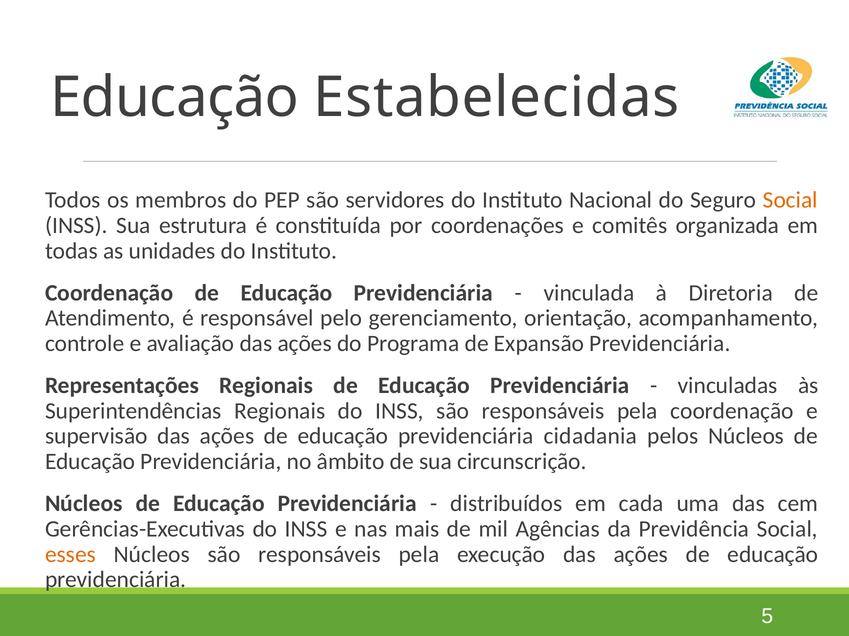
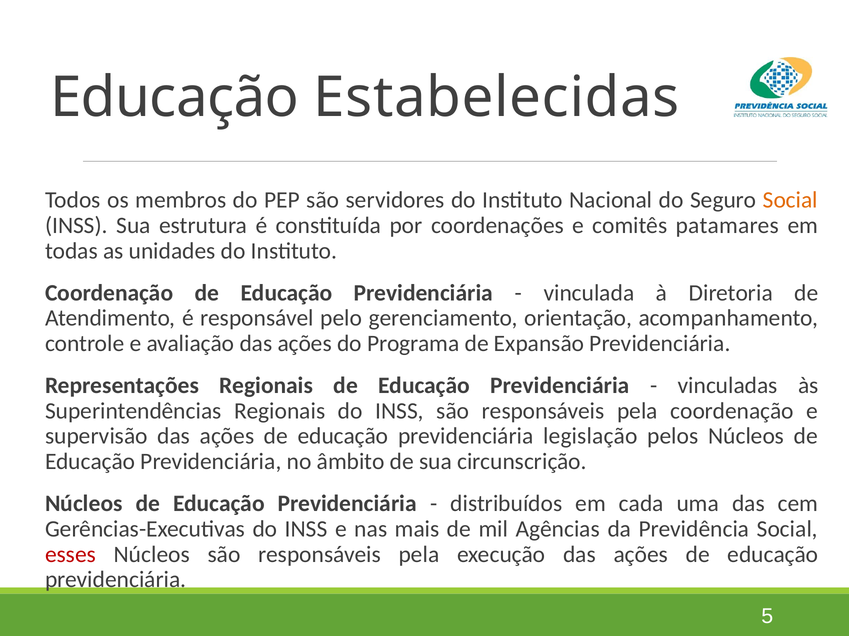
organizada: organizada -> patamares (727, 226)
cidadania: cidadania -> legislação (590, 437)
esses colour: orange -> red (71, 555)
